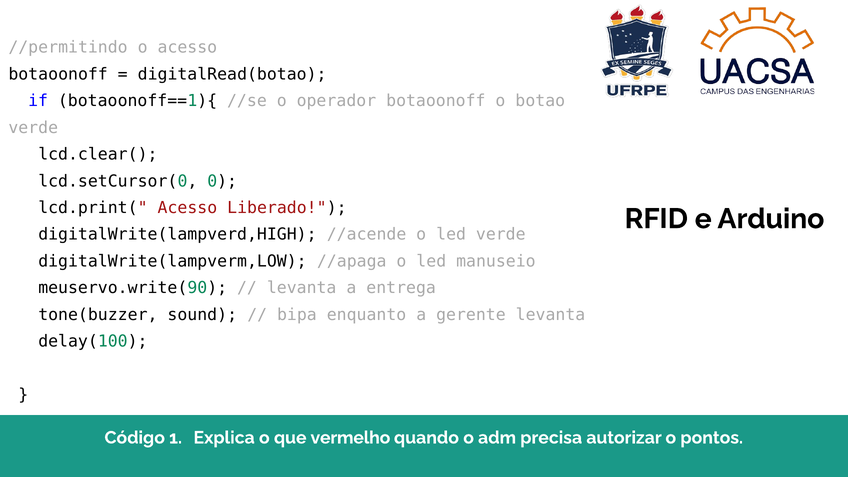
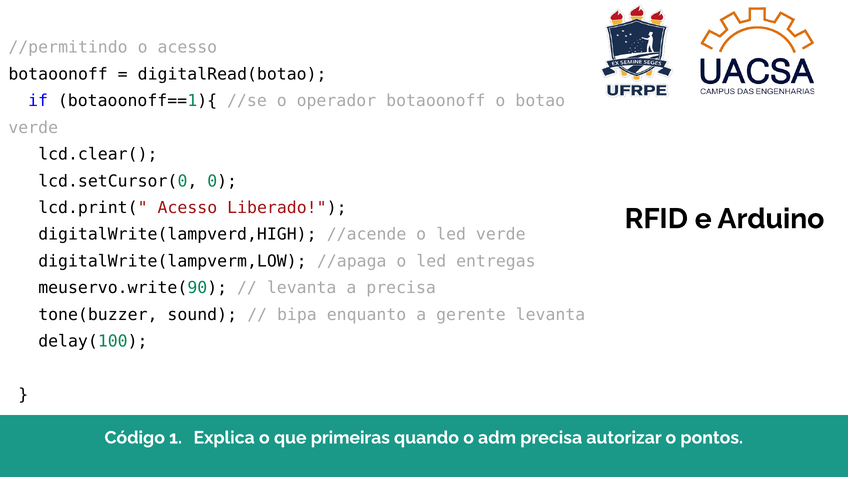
manuseio: manuseio -> entregas (496, 261)
a entrega: entrega -> precisa (401, 288)
vermelho: vermelho -> primeiras (350, 438)
